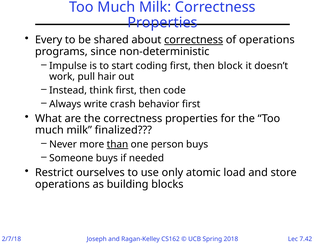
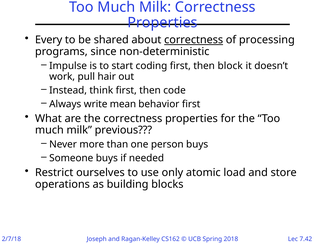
of operations: operations -> processing (267, 40)
crash: crash -> mean (123, 104)
finalized: finalized -> previous (123, 130)
than underline: present -> none (117, 144)
